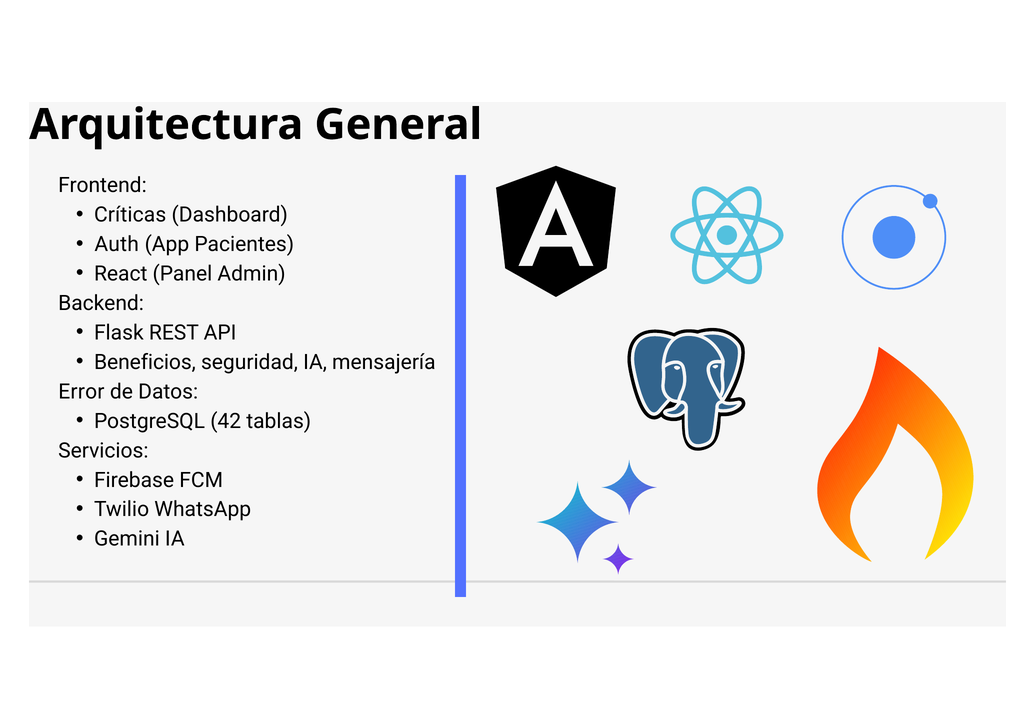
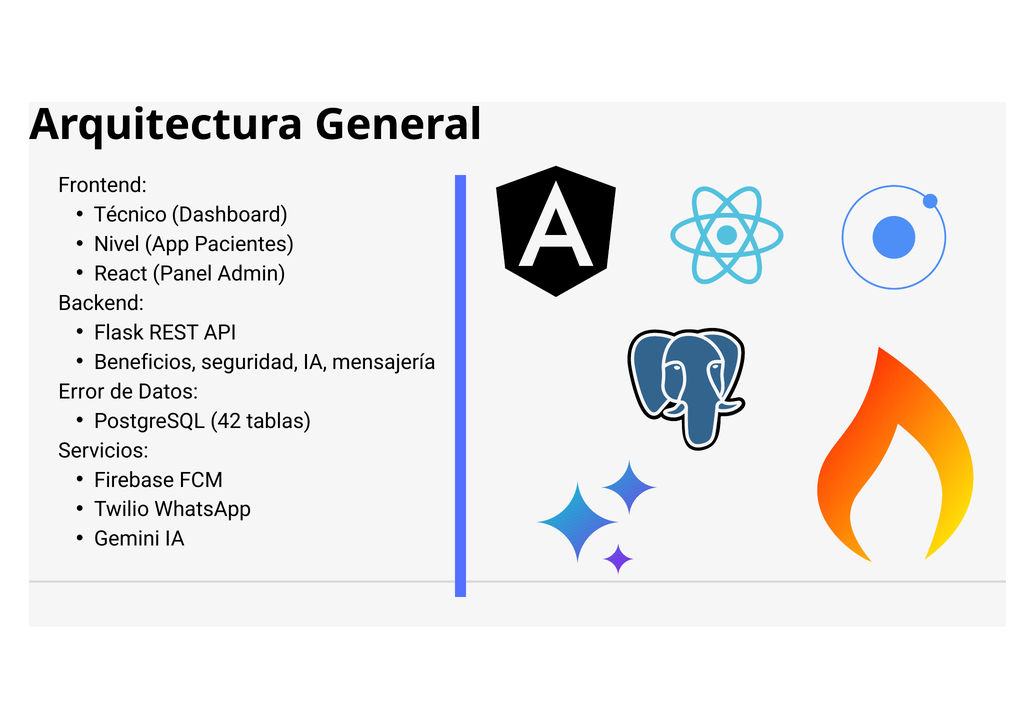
Críticas: Críticas -> Técnico (130, 214)
Auth: Auth -> Nivel (117, 244)
